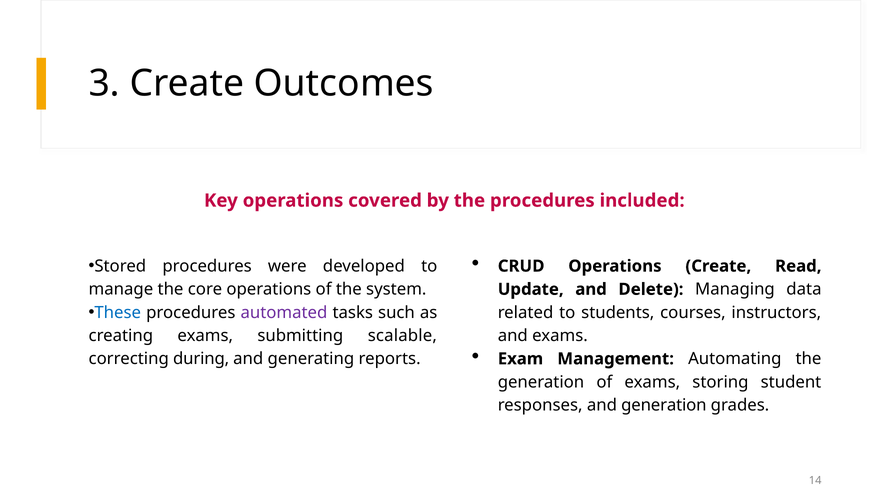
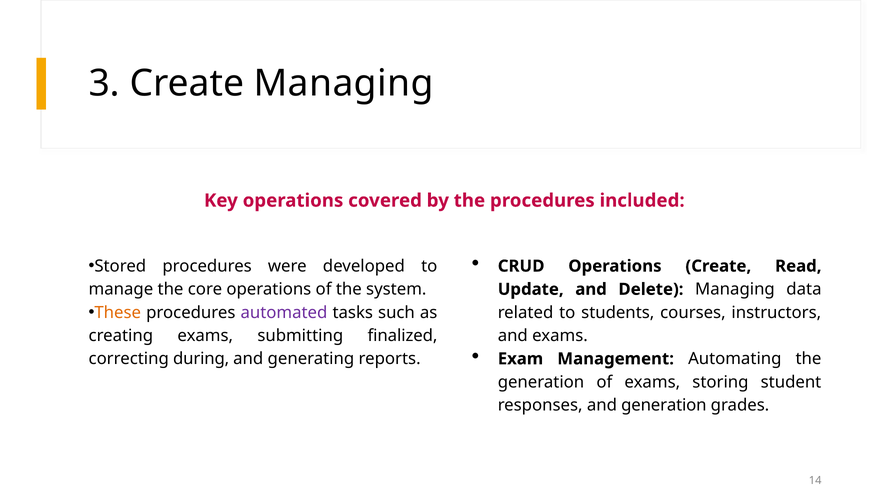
Create Outcomes: Outcomes -> Managing (344, 83)
These colour: blue -> orange (118, 312)
scalable: scalable -> finalized (403, 335)
